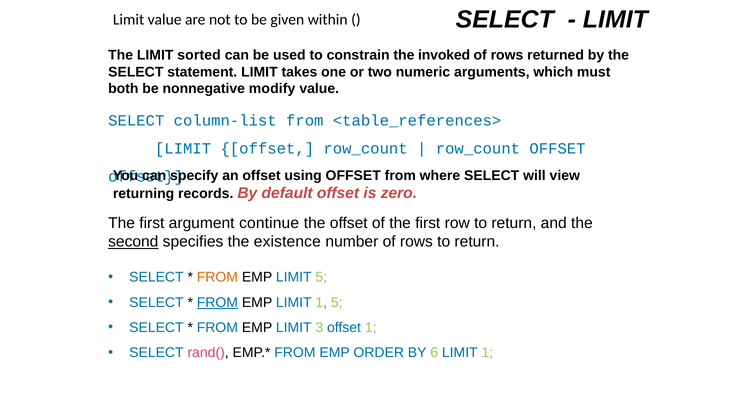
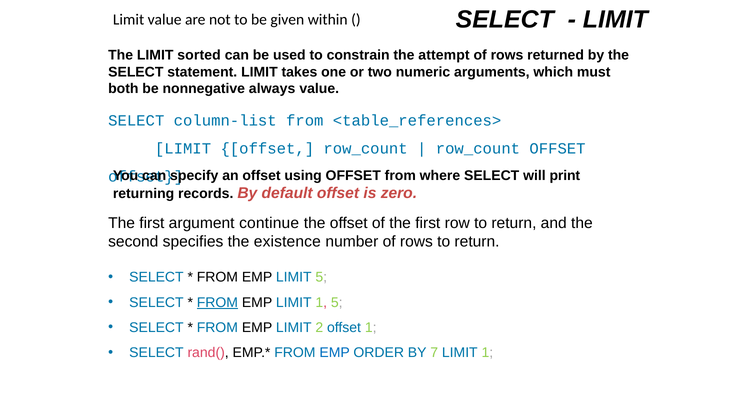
invoked: invoked -> attempt (444, 55)
modify: modify -> always (272, 89)
view: view -> print (565, 176)
second underline: present -> none (133, 242)
FROM colour: orange -> black (217, 277)
3: 3 -> 2 (319, 328)
6: 6 -> 7 (434, 353)
